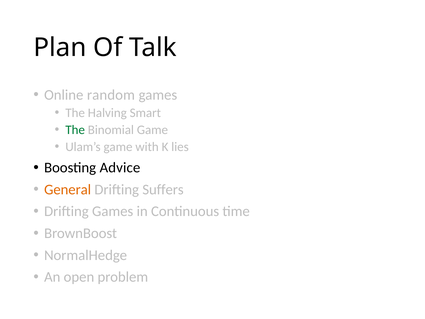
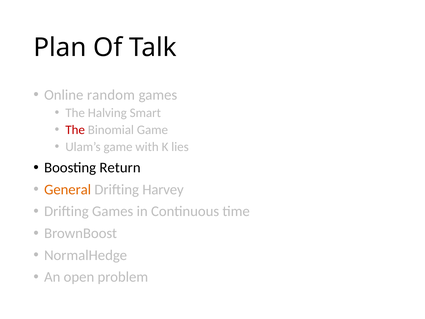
The colour: green -> red (75, 130)
Advice: Advice -> Return (120, 168)
Suffers: Suffers -> Harvey (163, 189)
